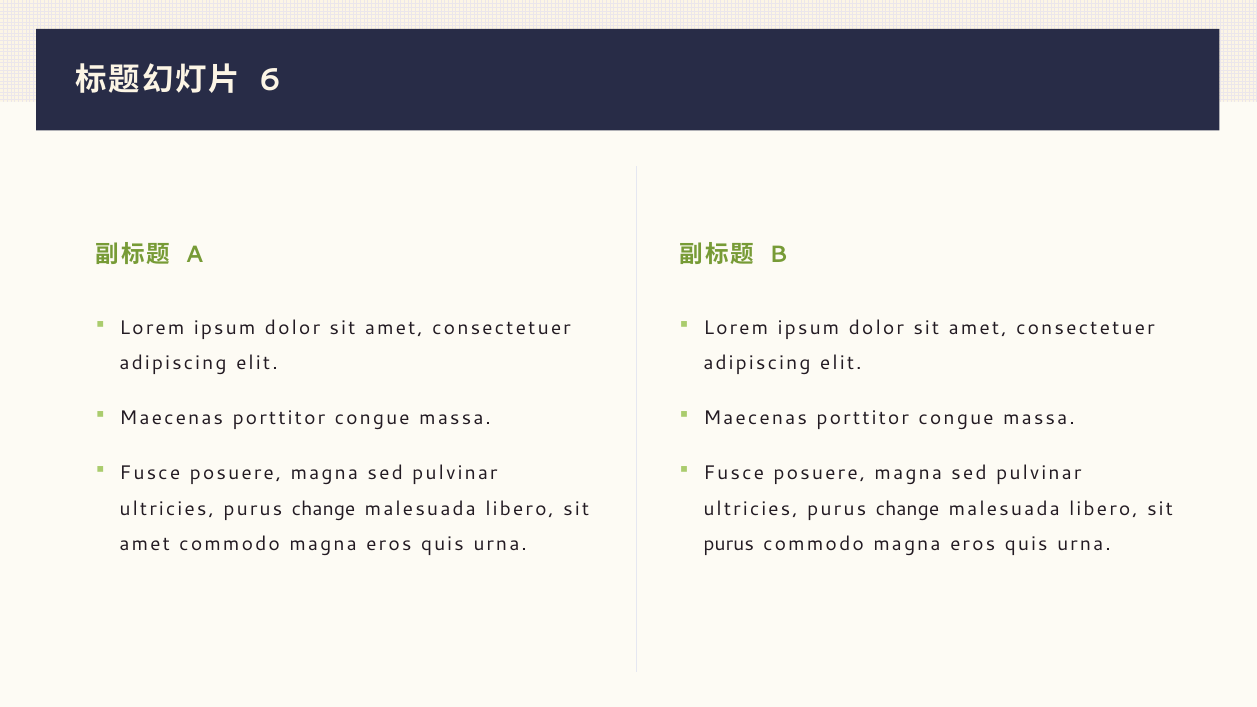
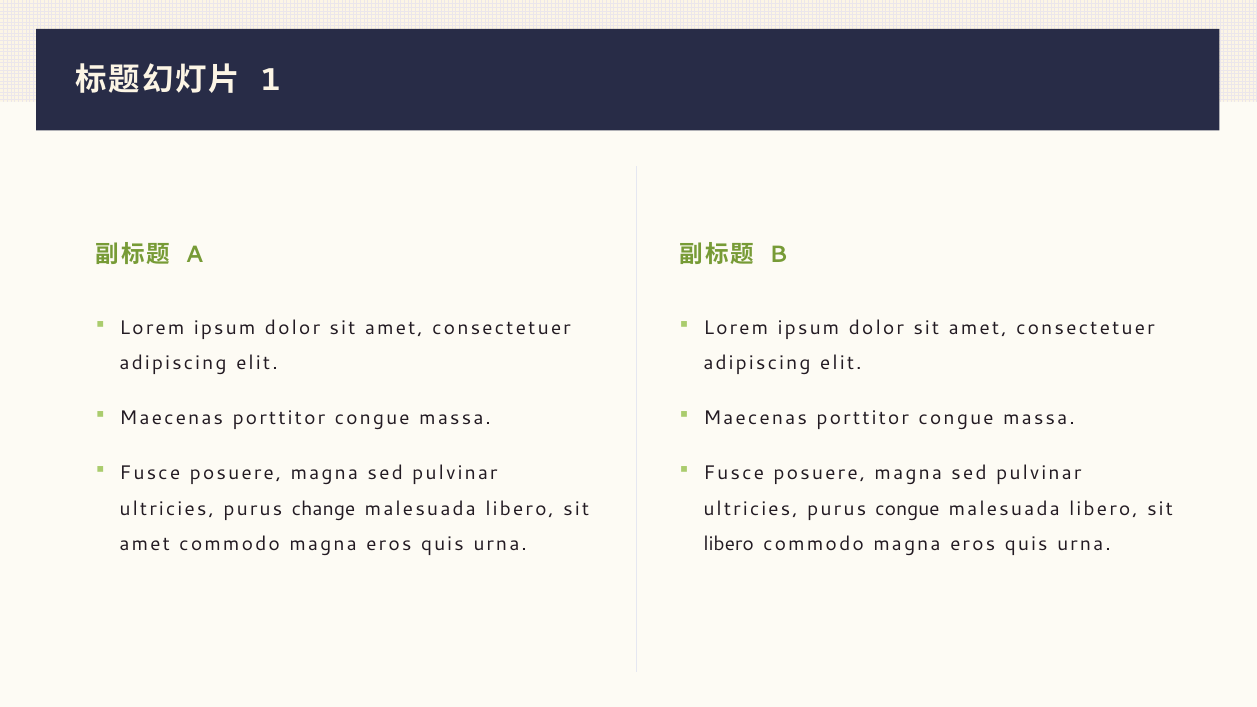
6: 6 -> 1 (270, 80)
change: change -> congue (908, 509)
purus: purus -> libero (729, 544)
